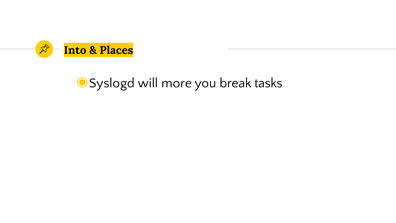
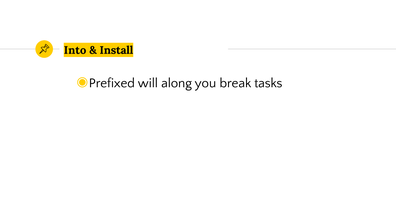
Places: Places -> Install (116, 50)
Syslogd: Syslogd -> Prefixed (112, 83)
more: more -> along (177, 83)
